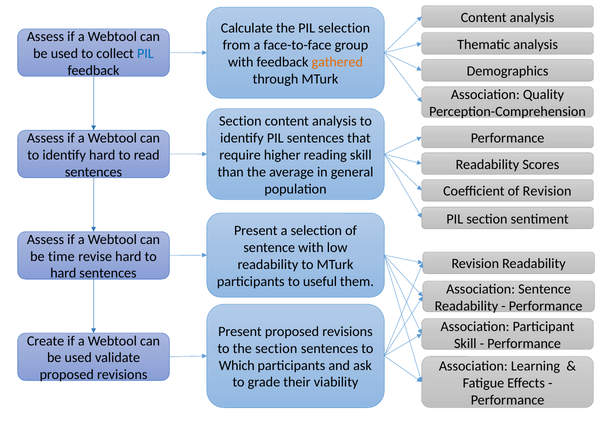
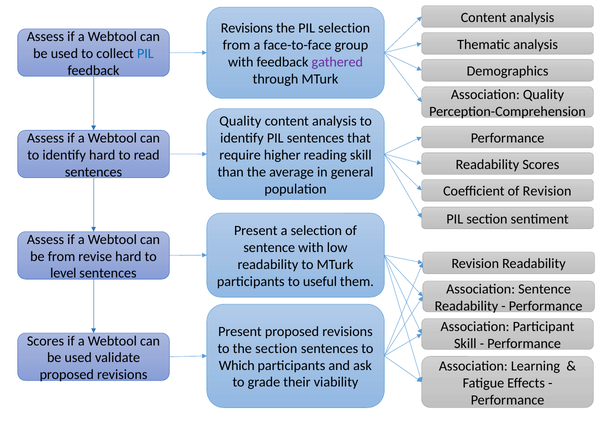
Calculate: Calculate -> Revisions (247, 28)
gathered colour: orange -> purple (337, 62)
Section: Section -> Quality (240, 121)
be time: time -> from (62, 256)
hard: hard -> level (63, 273)
Create: Create -> Scores (45, 341)
